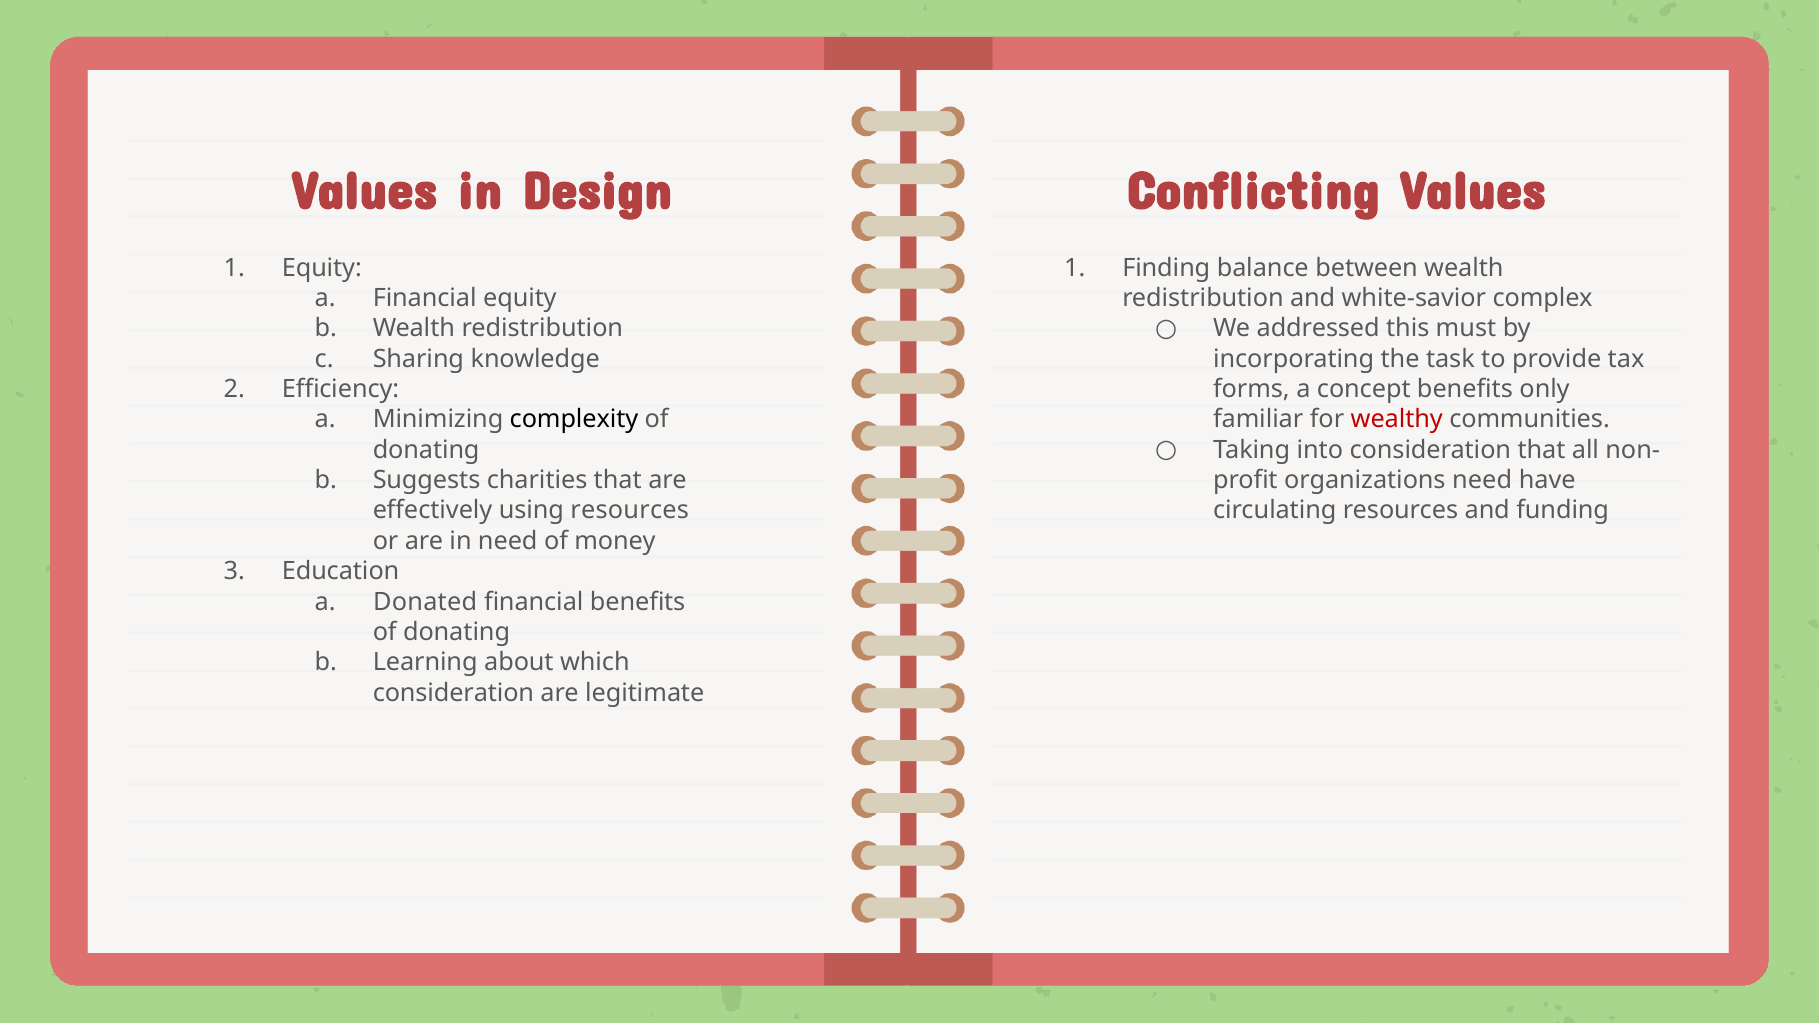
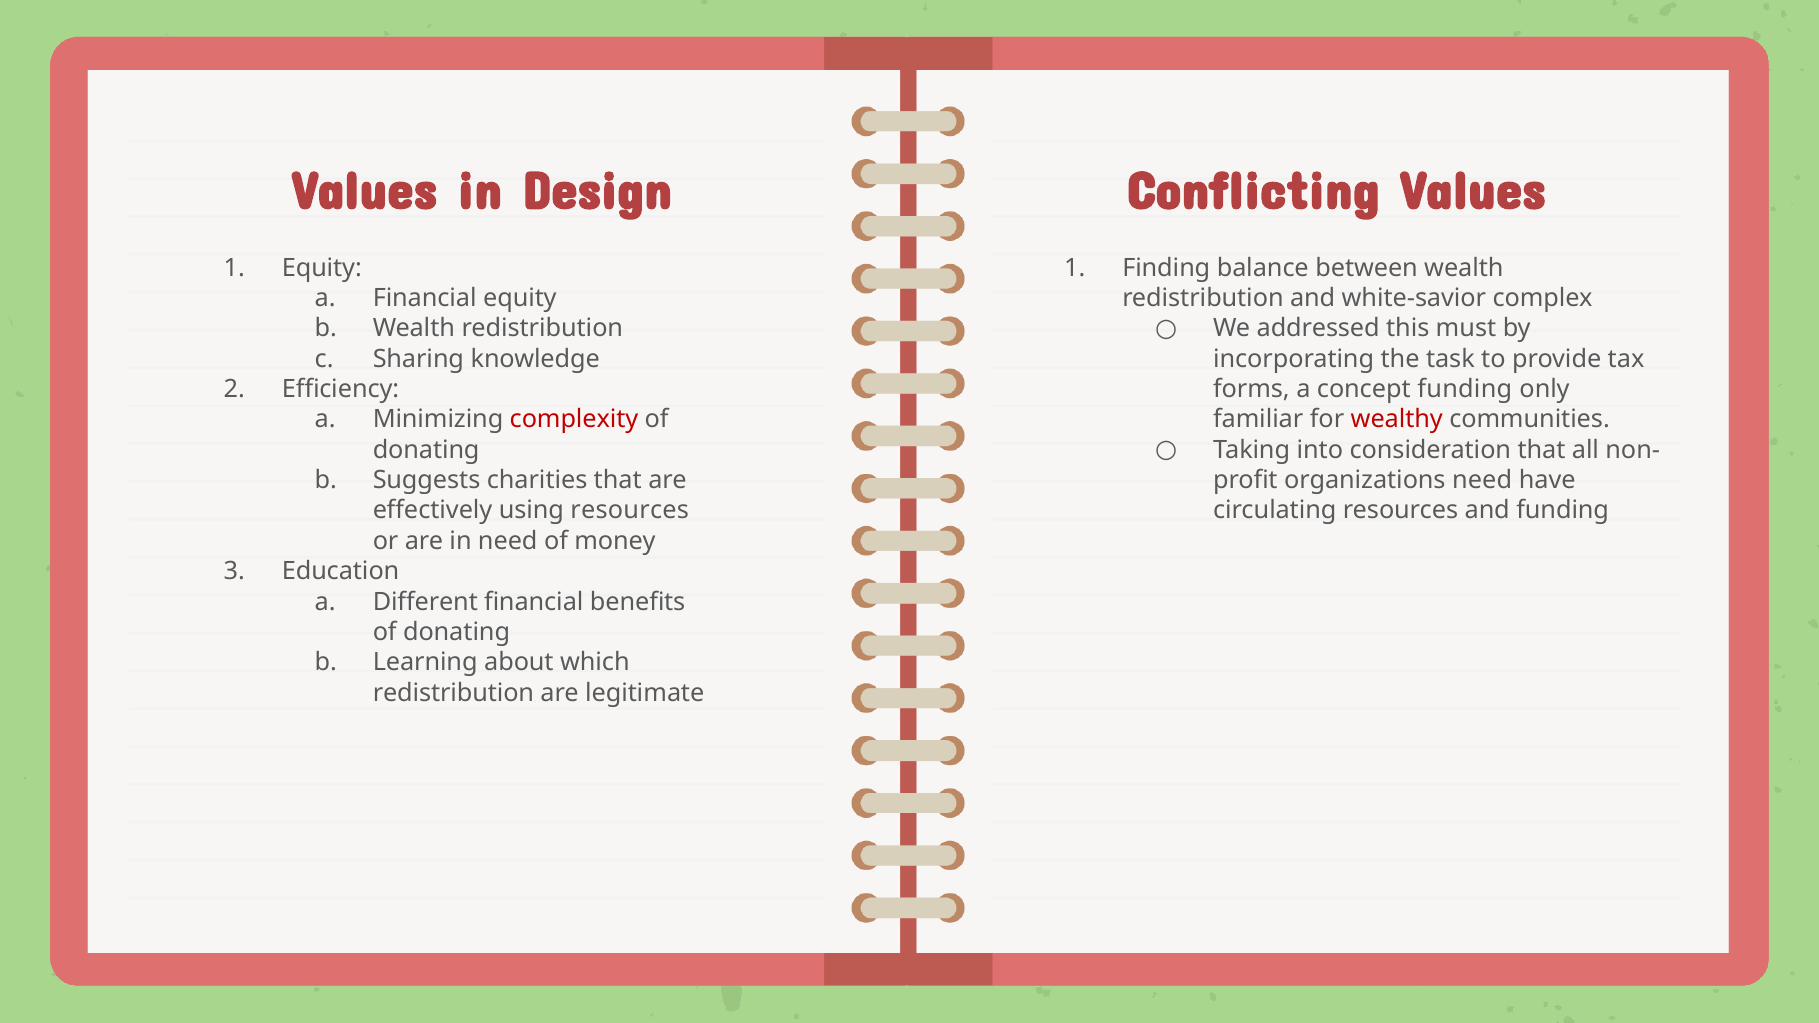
concept benefits: benefits -> funding (1465, 389)
complexity colour: black -> red (574, 420)
Donated: Donated -> Different (425, 602)
consideration: consideration -> redistribution (453, 693)
